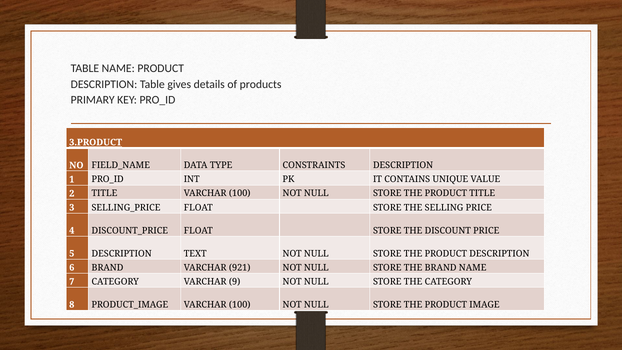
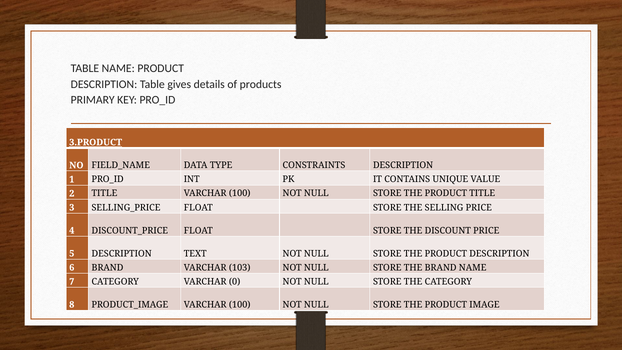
921: 921 -> 103 (240, 267)
9: 9 -> 0 (235, 282)
